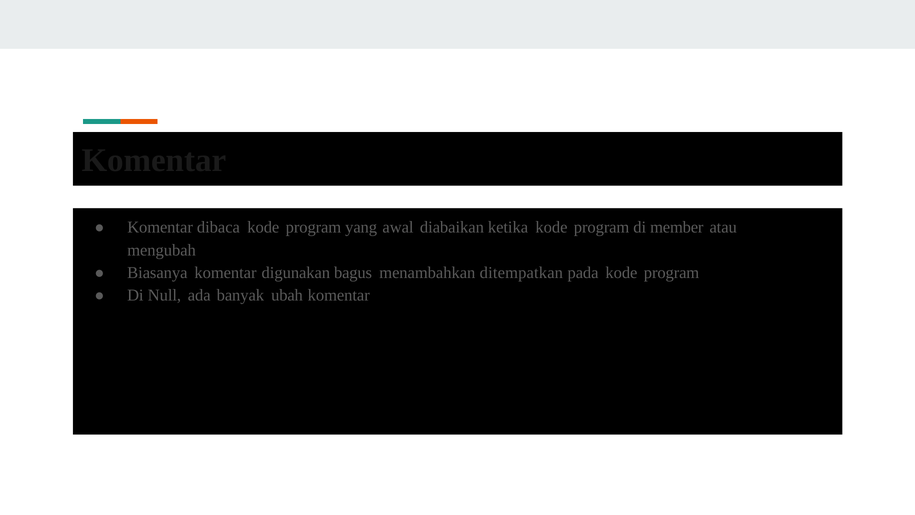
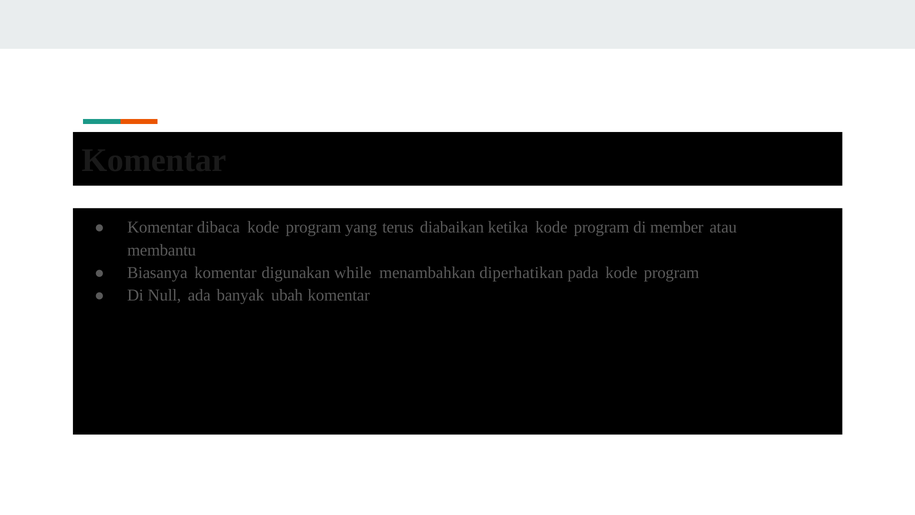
awal: awal -> terus (398, 227)
mengubah: mengubah -> membantu (162, 250)
bagus: bagus -> while (353, 273)
ditempatkan: ditempatkan -> diperhatikan (521, 273)
